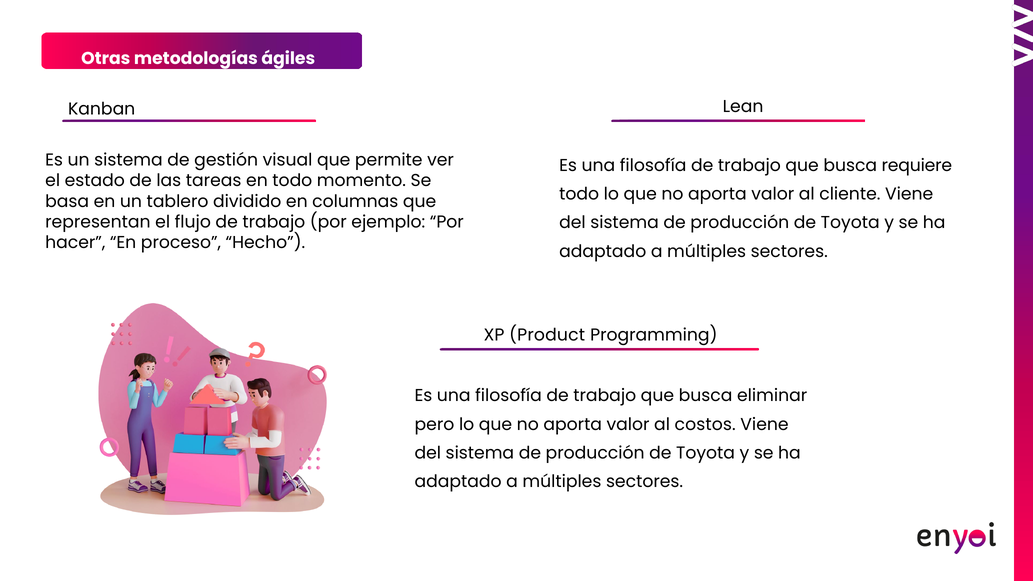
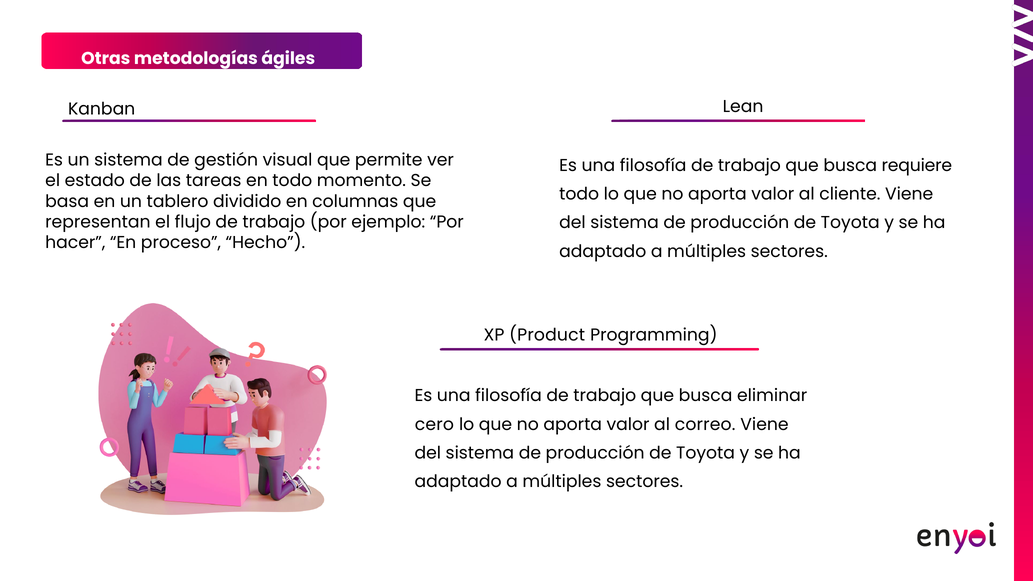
pero: pero -> cero (434, 424)
costos: costos -> correo (705, 424)
